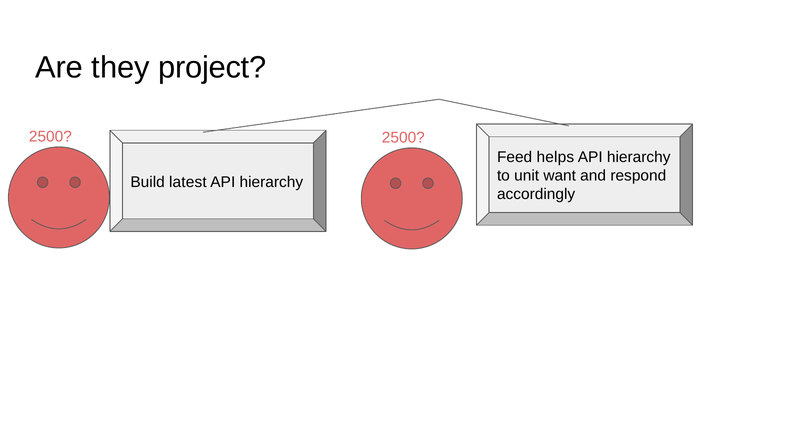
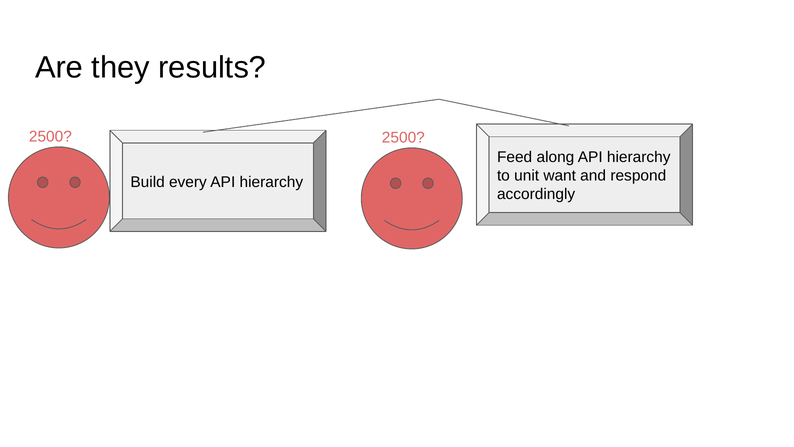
project: project -> results (212, 67)
helps: helps -> along (555, 157)
latest: latest -> every (188, 182)
